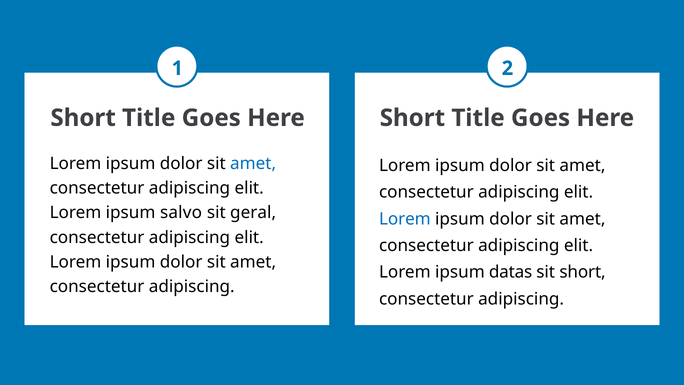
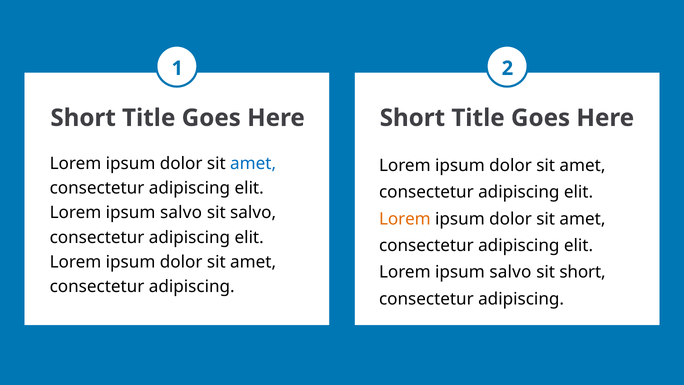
sit geral: geral -> salvo (253, 213)
Lorem colour: blue -> orange (405, 219)
datas: datas -> salvo (510, 272)
